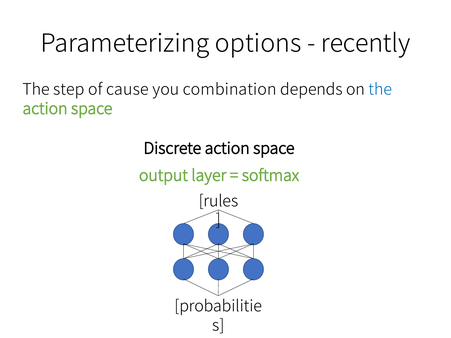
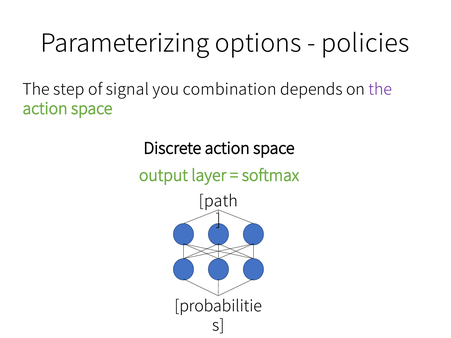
recently: recently -> policies (365, 43)
cause: cause -> signal (127, 90)
the colour: blue -> purple (380, 90)
rules: rules -> path (218, 201)
